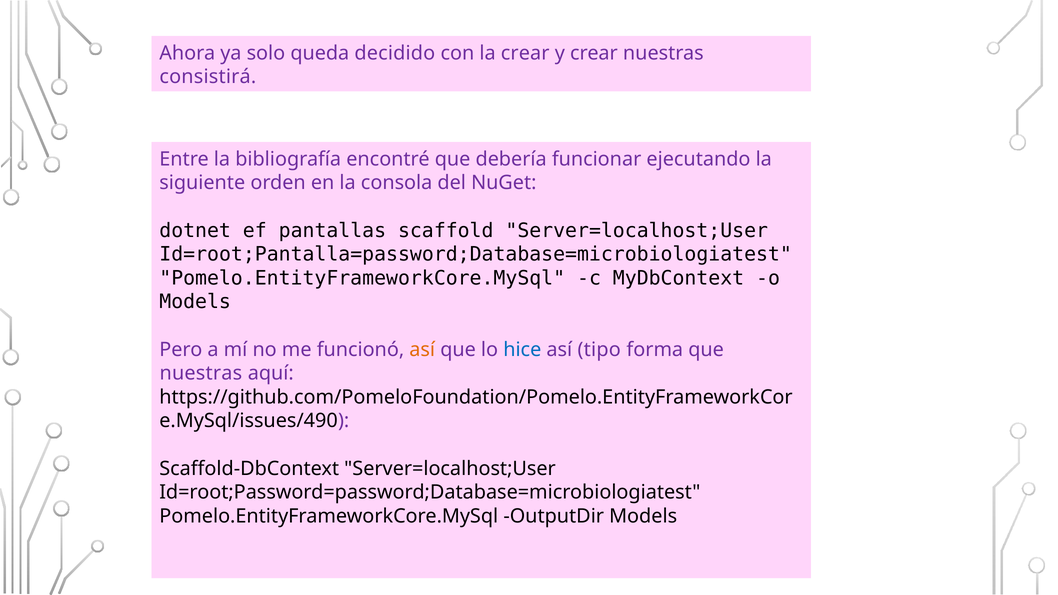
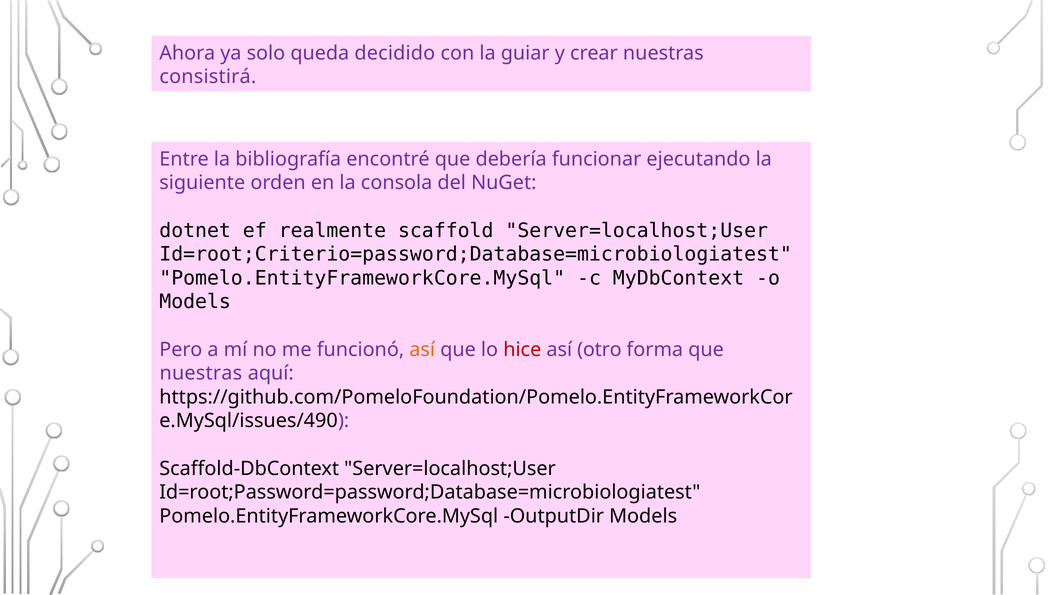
la crear: crear -> guiar (525, 53)
pantallas: pantallas -> realmente (332, 231)
Id=root;Pantalla=password;Database=microbiologiatest: Id=root;Pantalla=password;Database=microbiologiatest -> Id=root;Criterio=password;Database=microbiologiatest (476, 254)
hice colour: blue -> red (522, 350)
tipo: tipo -> otro (599, 350)
